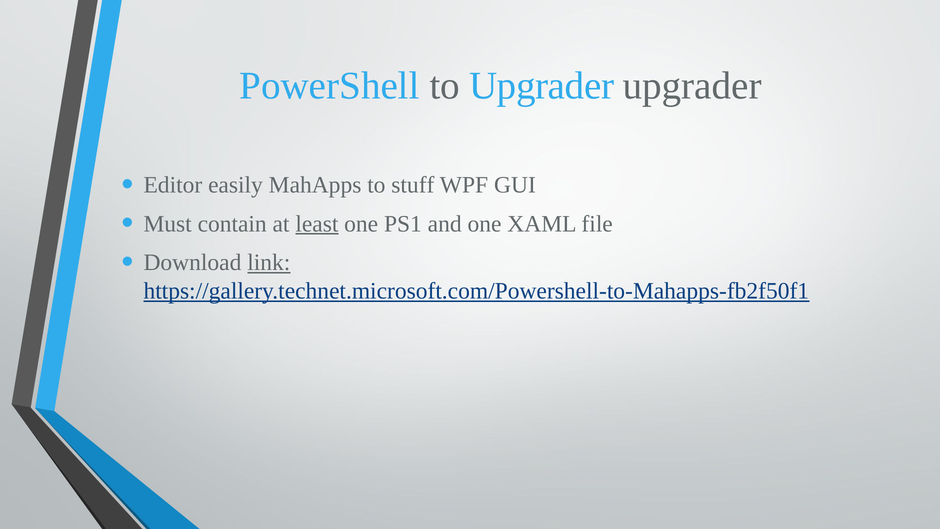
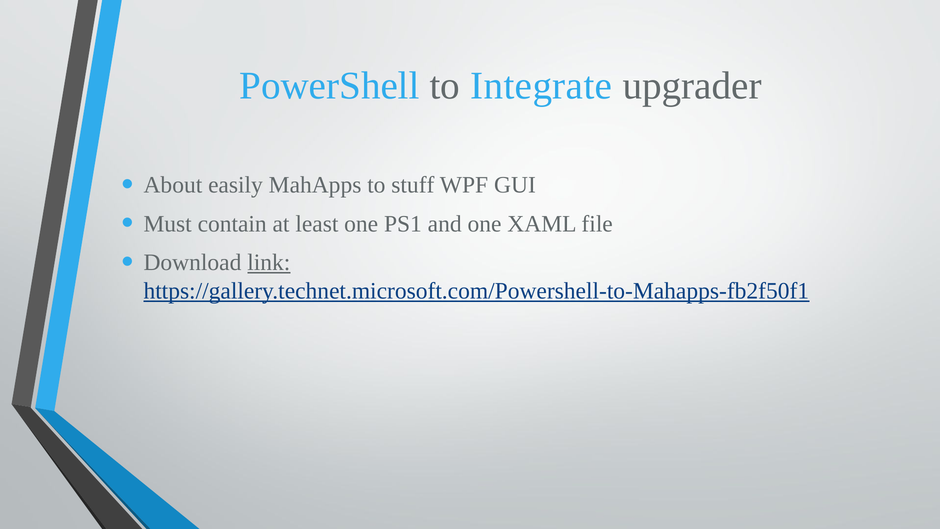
to Upgrader: Upgrader -> Integrate (541, 86)
Editor: Editor -> About (173, 185)
least underline: present -> none (317, 224)
